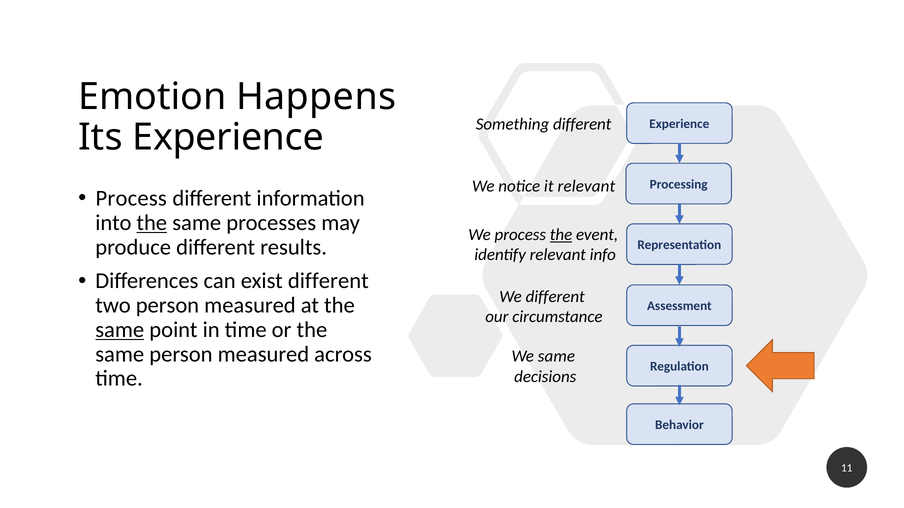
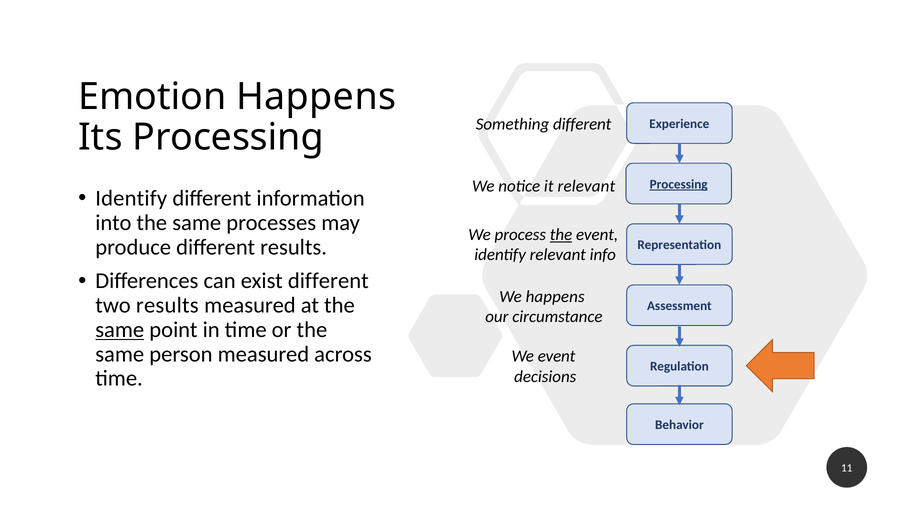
Its Experience: Experience -> Processing (228, 137)
Processing underline: none -> present (679, 185)
Process: Process -> Identify (131, 199)
the underline: present -> none (152, 223)
We different: different -> happens (555, 297)
two person: person -> results (167, 306)
We same: same -> event (557, 357)
